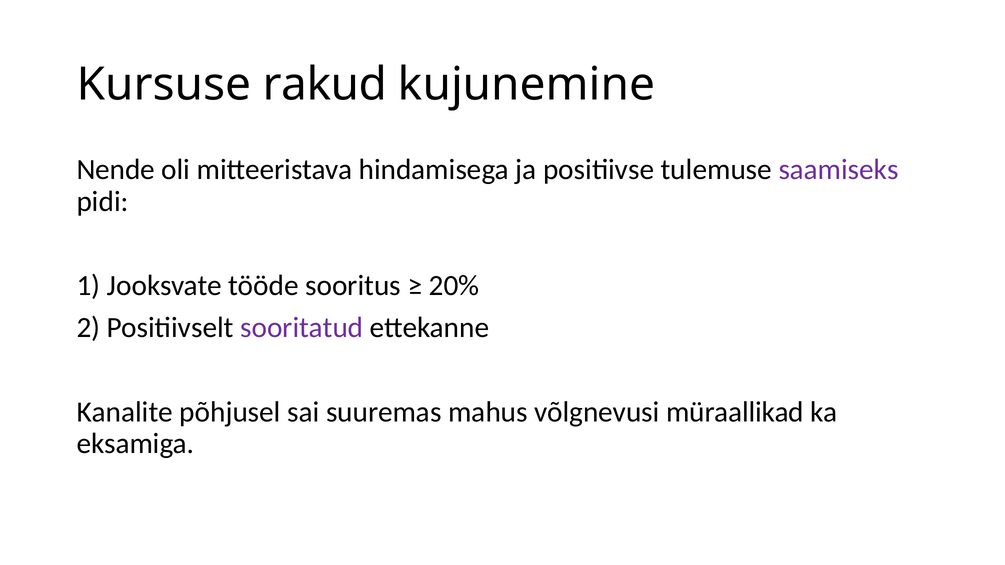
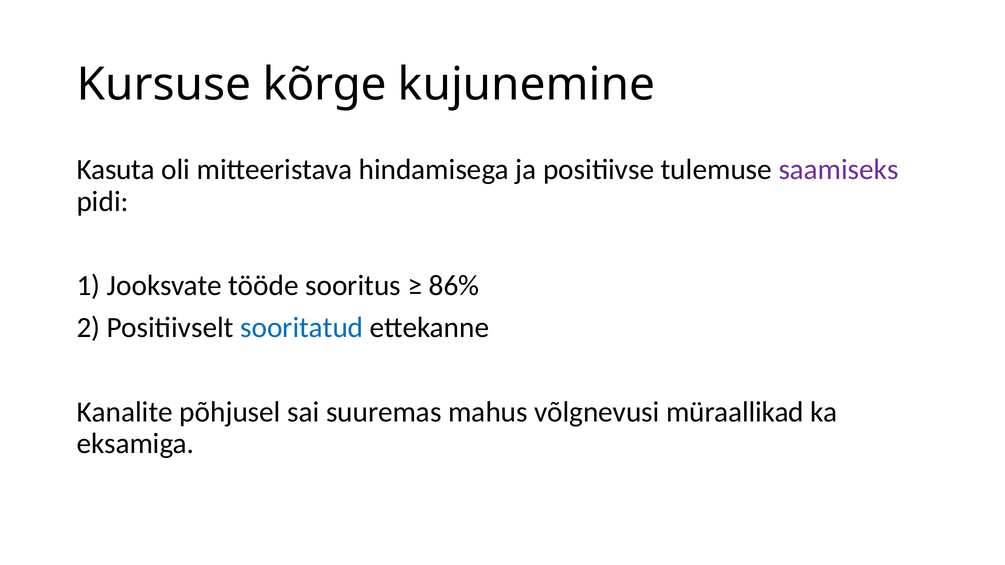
rakud: rakud -> kõrge (325, 84)
Nende: Nende -> Kasuta (116, 170)
20%: 20% -> 86% (454, 286)
sooritatud colour: purple -> blue (302, 328)
